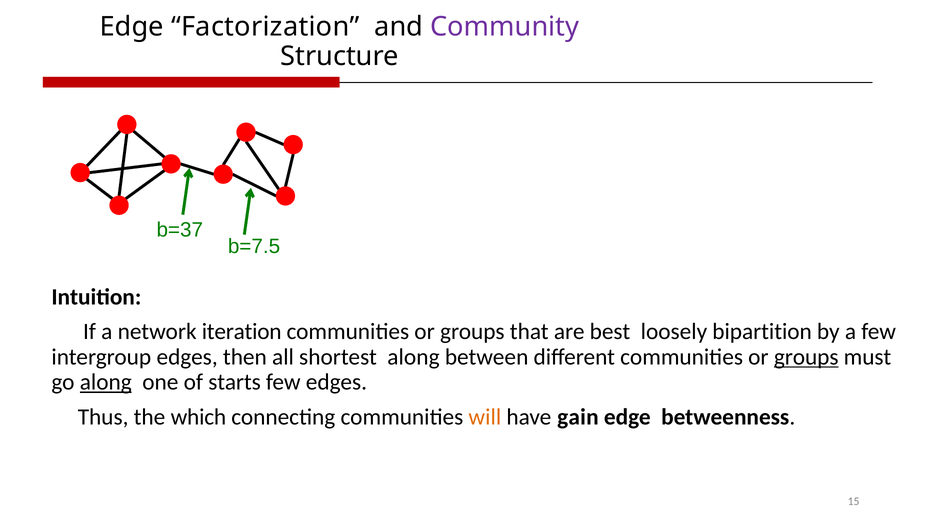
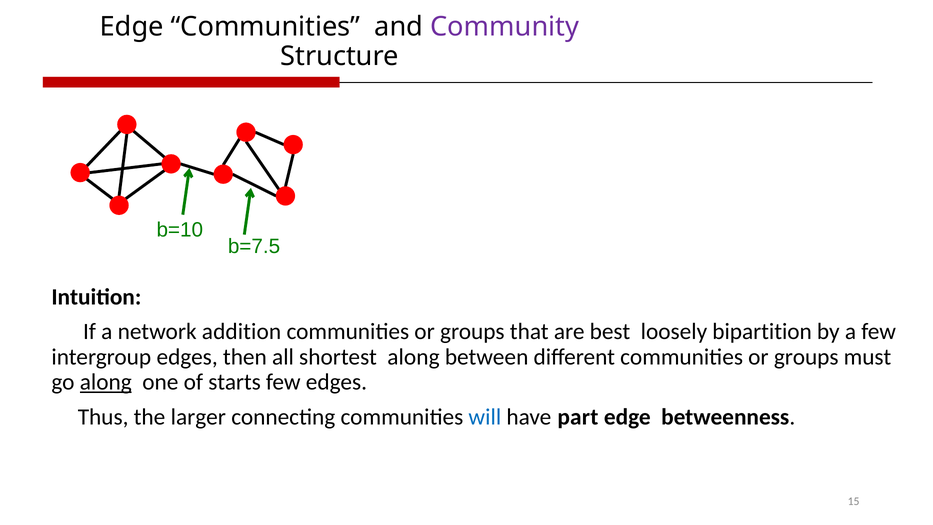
Edge Factorization: Factorization -> Communities (265, 27)
b=37: b=37 -> b=10 (180, 230)
iteration: iteration -> addition (242, 332)
groups underline: present -> none (806, 357)
which: which -> larger (198, 417)
will colour: orange -> blue (485, 417)
gain: gain -> part (578, 417)
